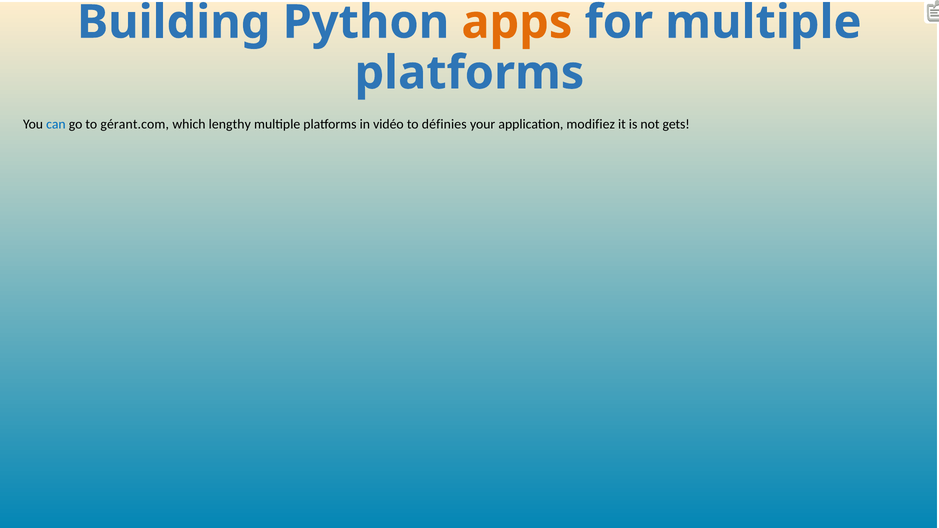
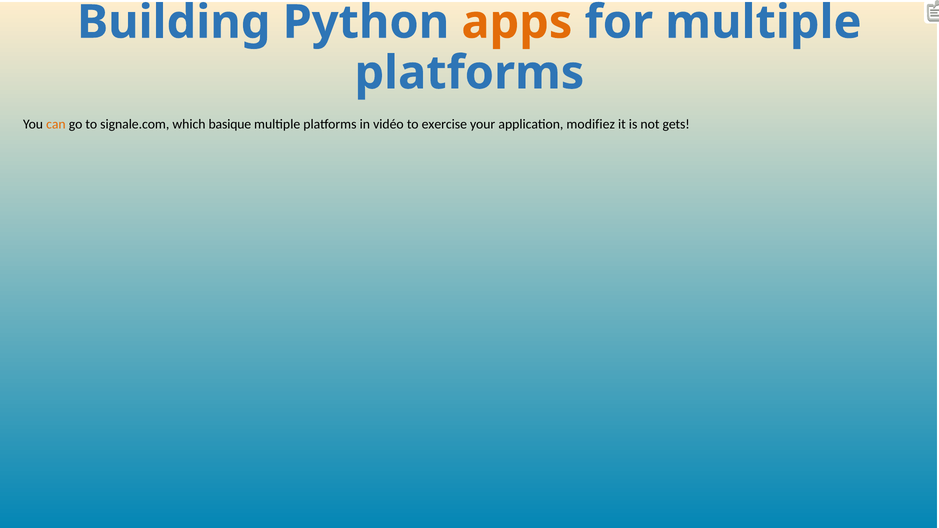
can colour: blue -> orange (56, 124)
gérant.com: gérant.com -> signale.com (135, 124)
lengthy: lengthy -> basique (230, 124)
définies: définies -> exercise (444, 124)
